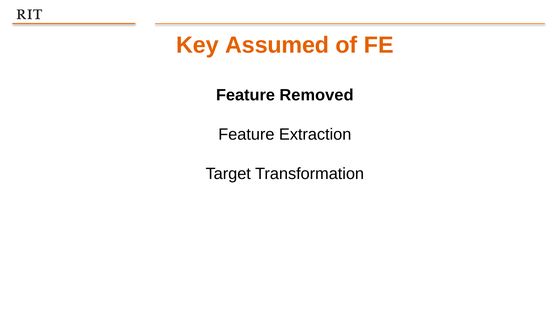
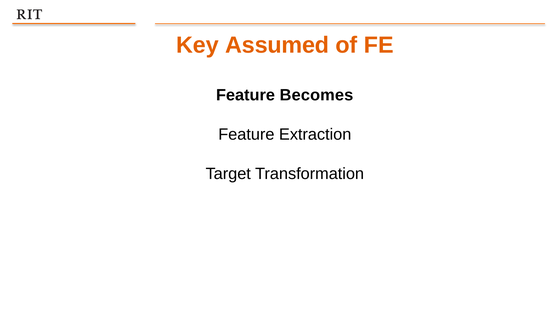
Removed: Removed -> Becomes (316, 95)
